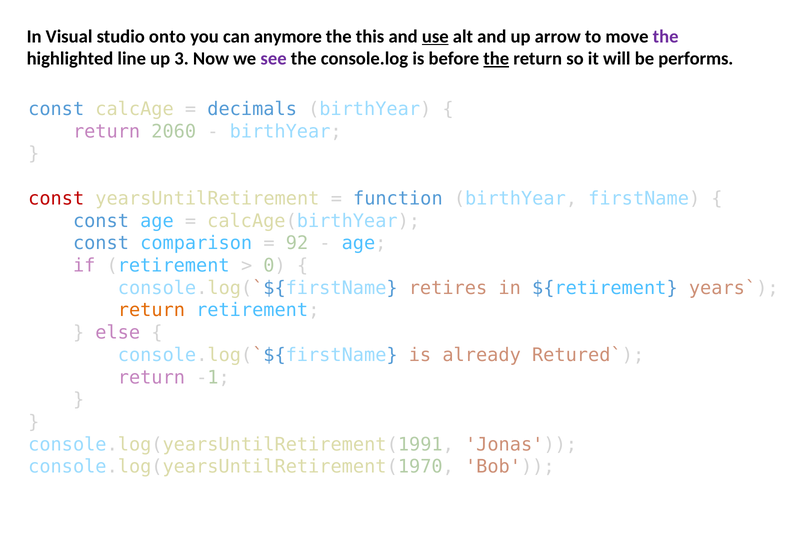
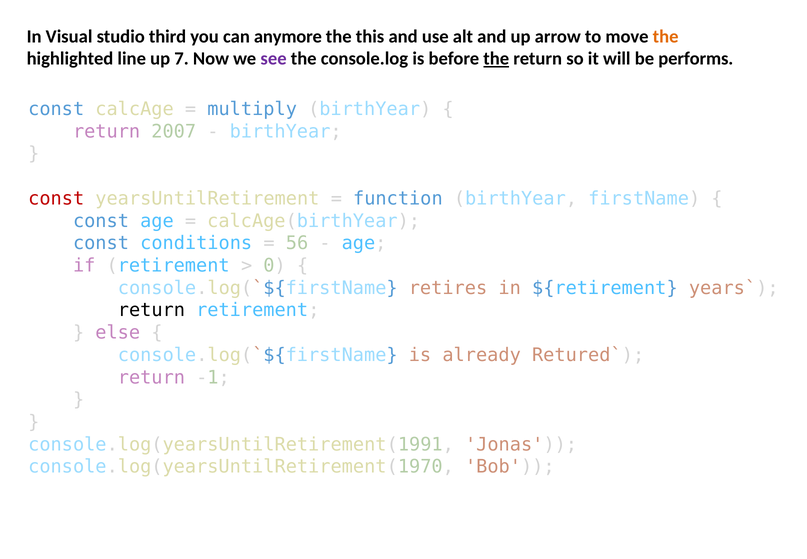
onto: onto -> third (168, 36)
use underline: present -> none (435, 36)
the colour: purple -> orange (666, 36)
3: 3 -> 7 (182, 59)
decimals: decimals -> multiply (252, 109)
2060: 2060 -> 2007 (174, 131)
comparison: comparison -> conditions (196, 243)
92: 92 -> 56 (297, 243)
return colour: orange -> black (151, 310)
